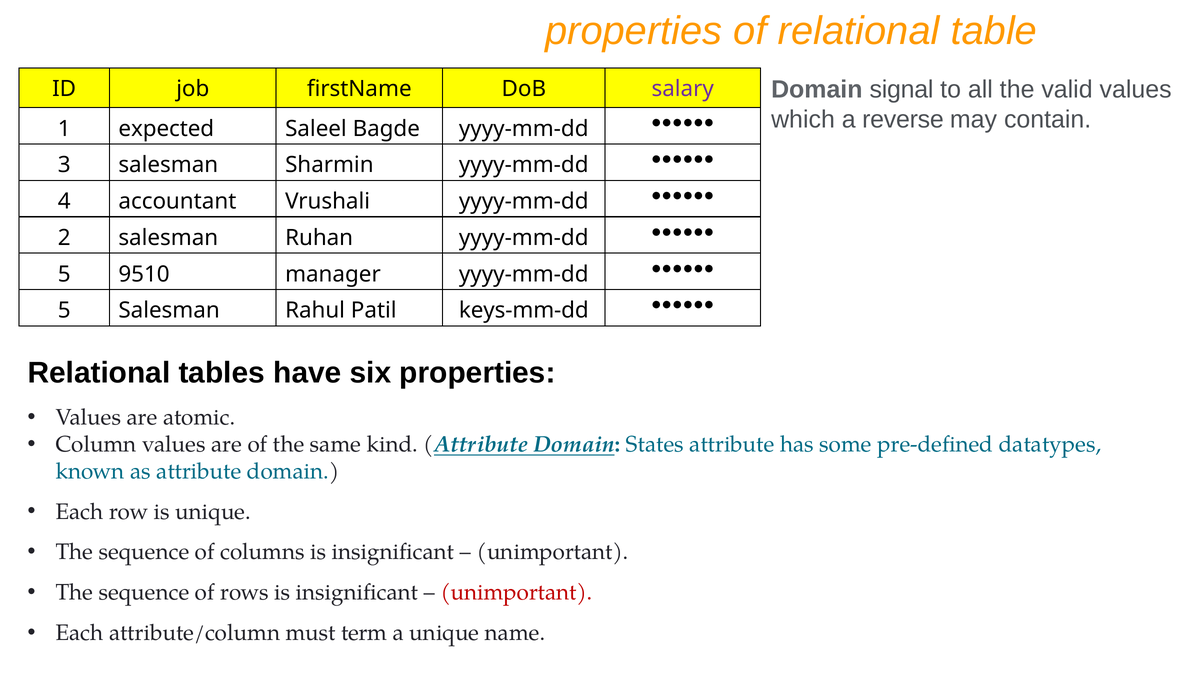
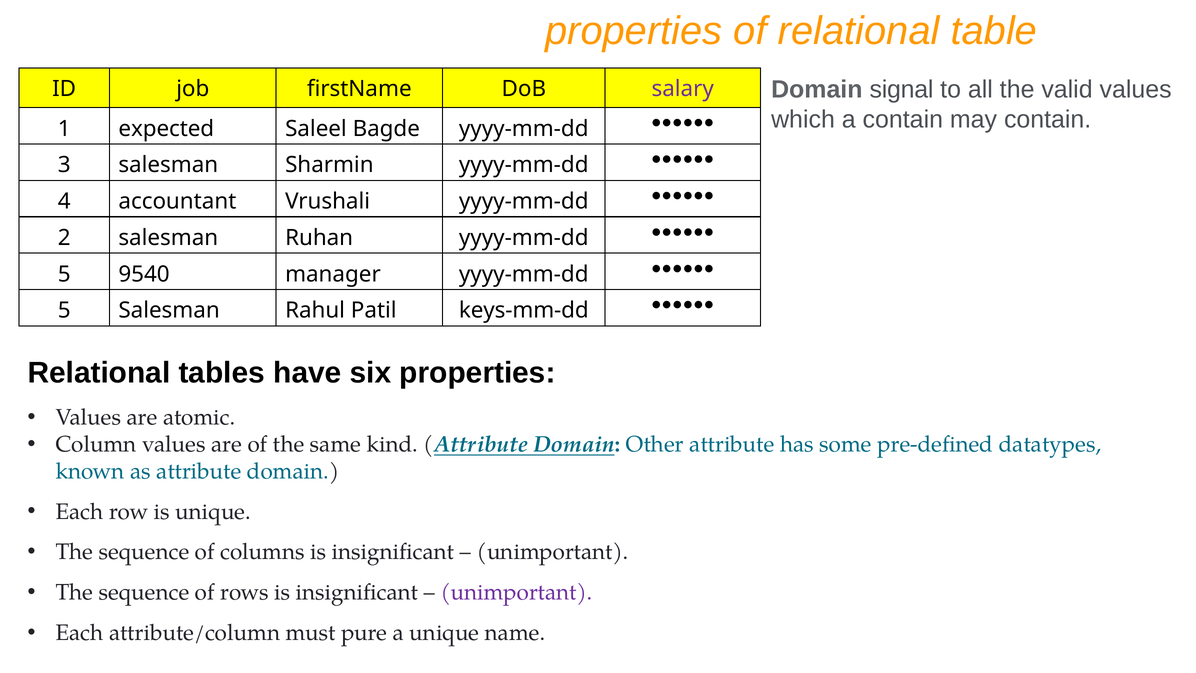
a reverse: reverse -> contain (903, 119)
9510: 9510 -> 9540 (144, 274)
States: States -> Other (655, 444)
unimportant colour: red -> purple (516, 592)
term: term -> pure (364, 633)
